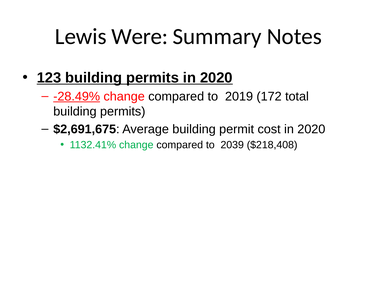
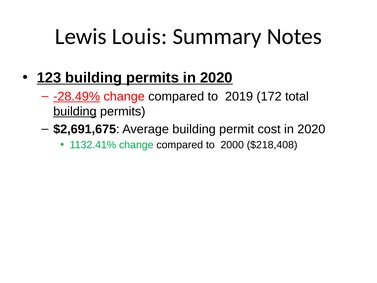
Were: Were -> Louis (139, 36)
building underline: none -> present (75, 111)
2039: 2039 -> 2000 (232, 145)
